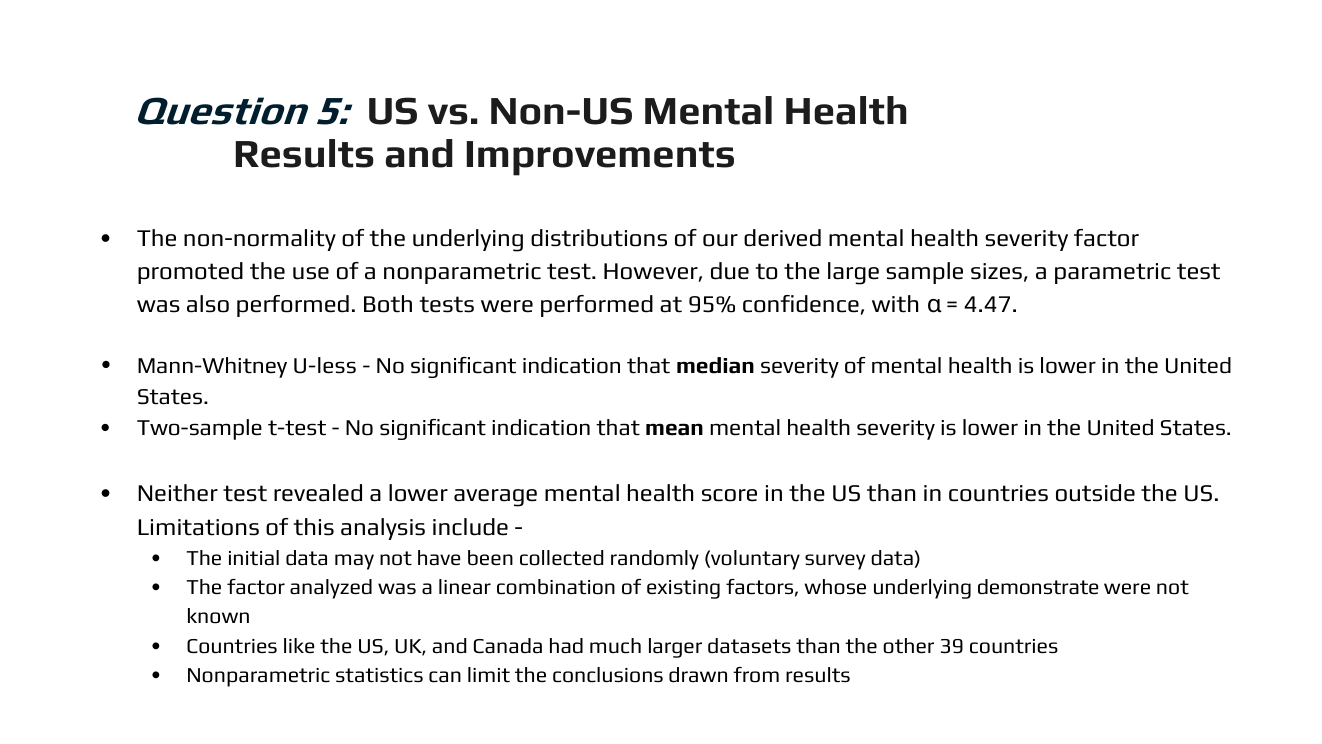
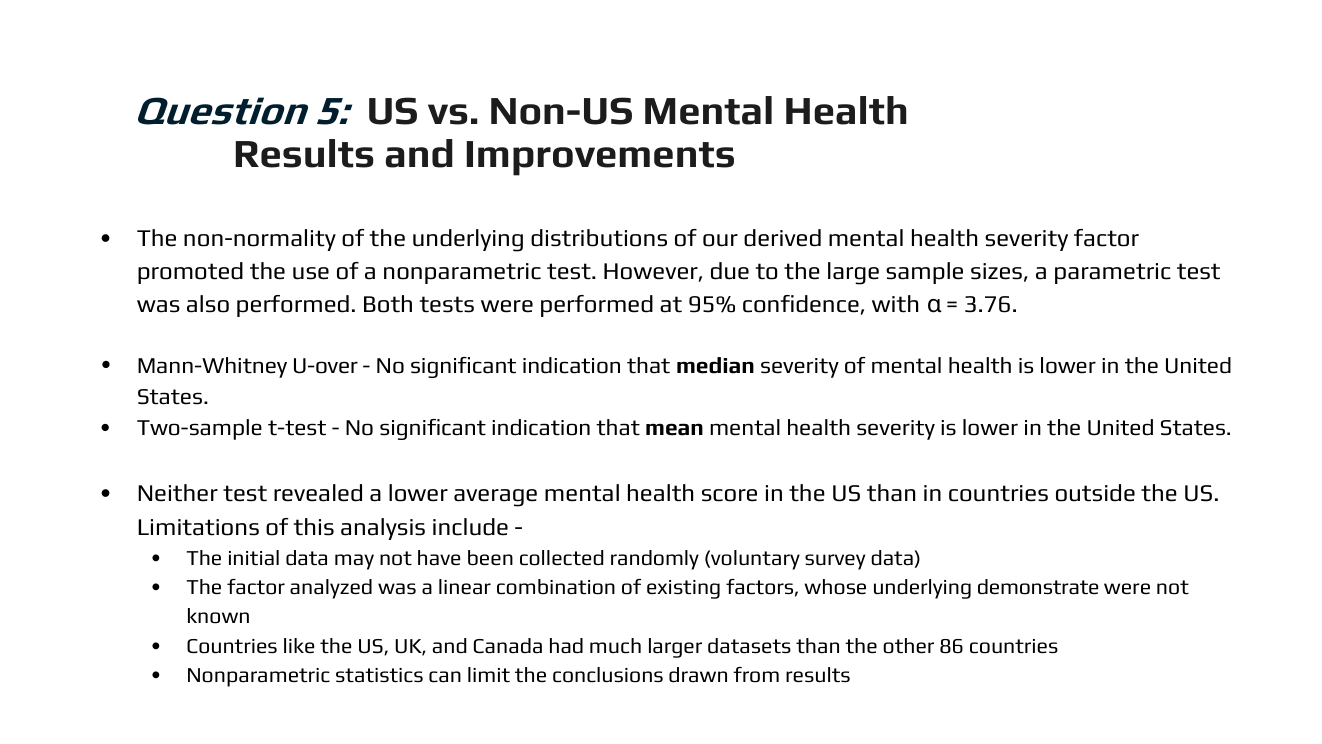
4.47: 4.47 -> 3.76 (991, 304)
U-less: U-less -> U-over (325, 365)
39: 39 -> 86 (952, 646)
